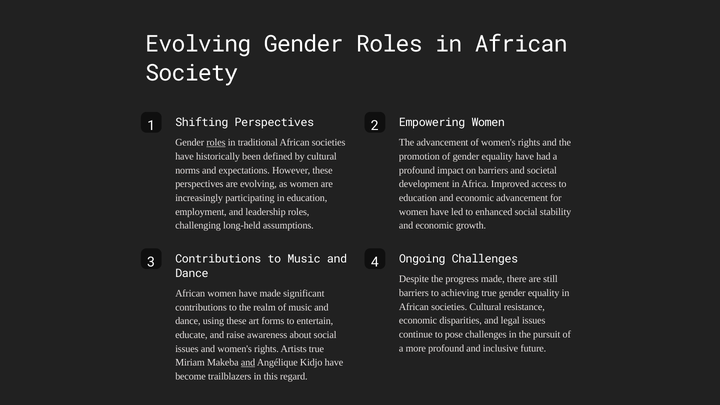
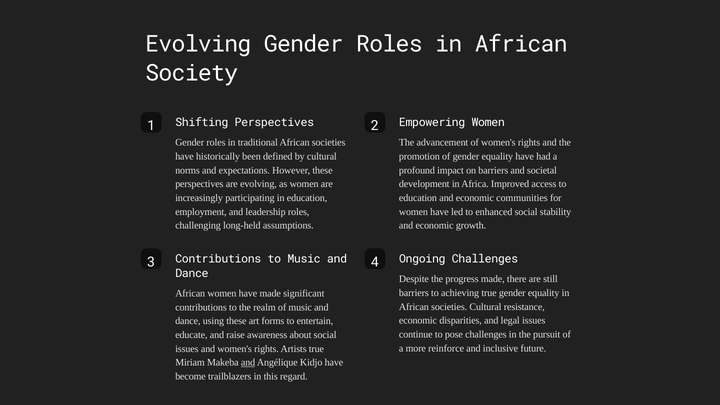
roles underline: present -> none (216, 143)
economic advancement: advancement -> communities (522, 198)
more profound: profound -> reinforce (446, 348)
